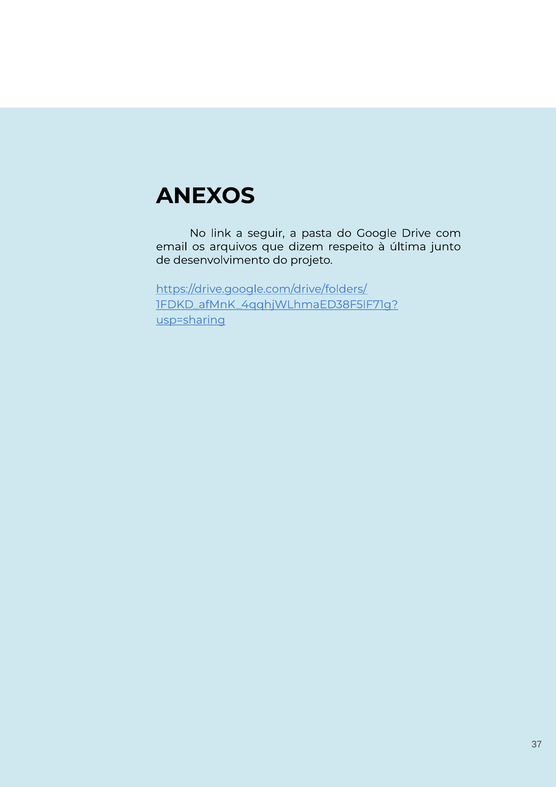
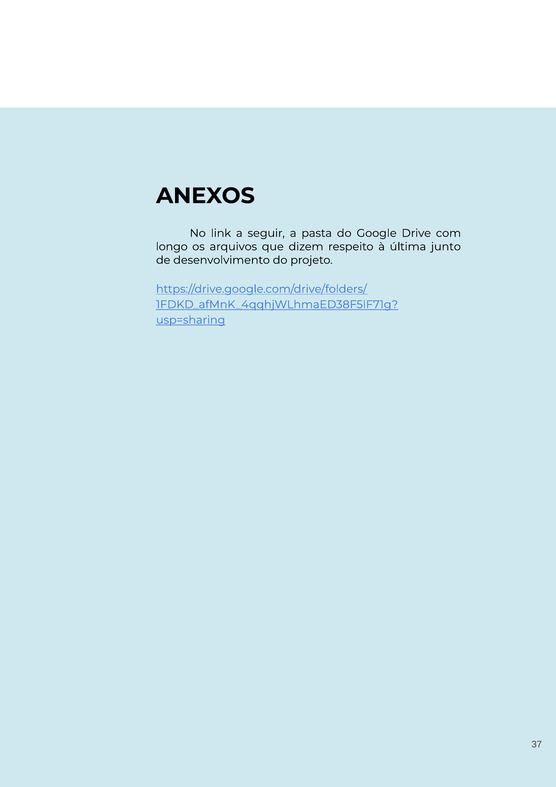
email: email -> longo (172, 246)
